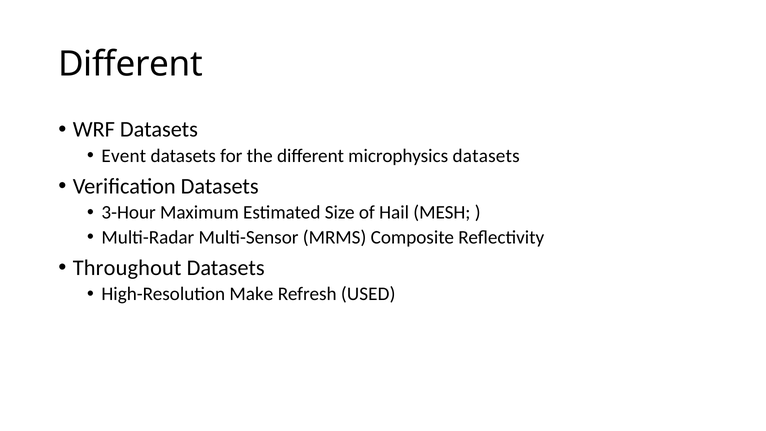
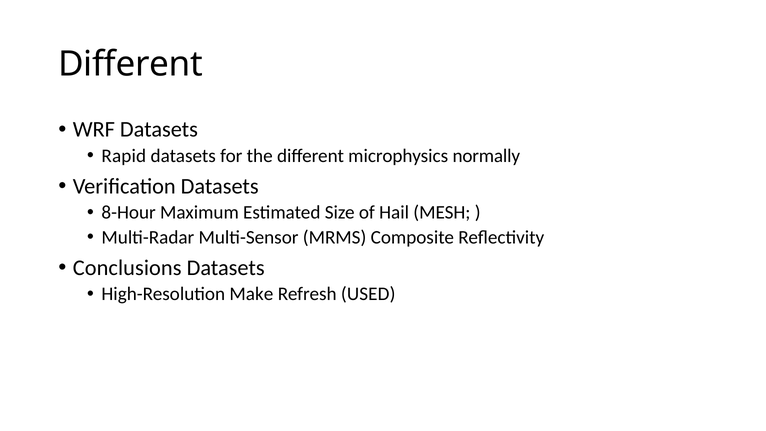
Event: Event -> Rapid (124, 156)
microphysics datasets: datasets -> normally (486, 156)
3-Hour: 3-Hour -> 8-Hour (129, 213)
Throughout: Throughout -> Conclusions (127, 268)
